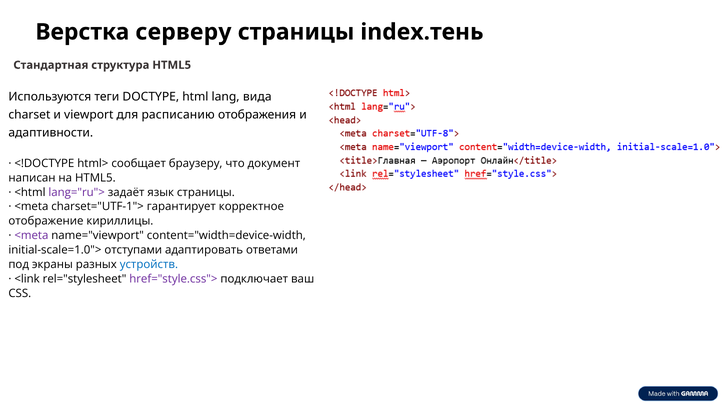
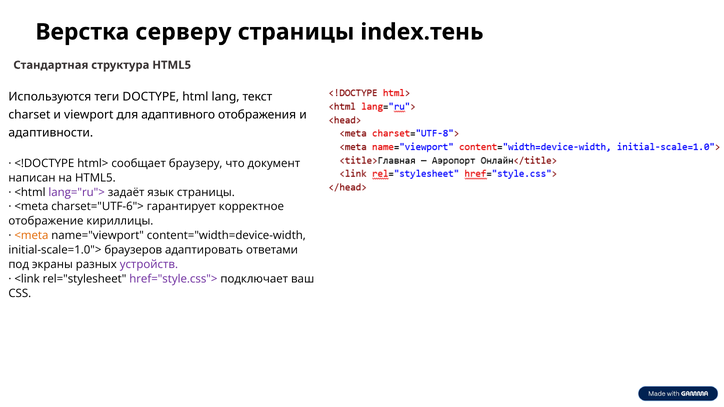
вида: вида -> текст (257, 97)
расписанию: расписанию -> адаптивного (178, 115)
charset="UTF-1">: charset="UTF-1"> -> charset="UTF-6"> (98, 207)
<meta colour: purple -> orange (31, 236)
отступами: отступами -> браузеров (133, 250)
устройств colour: blue -> purple (149, 265)
